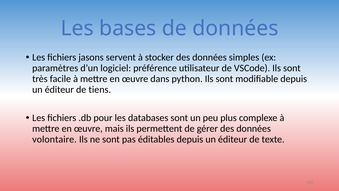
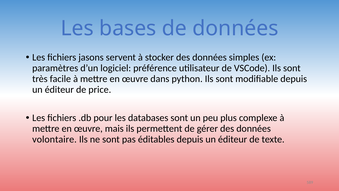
tiens: tiens -> price (100, 89)
